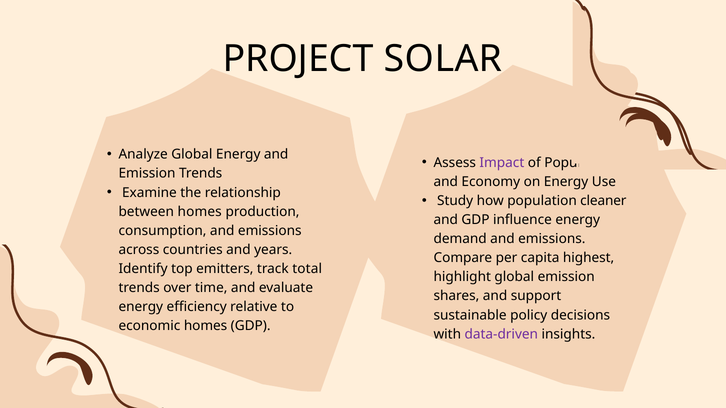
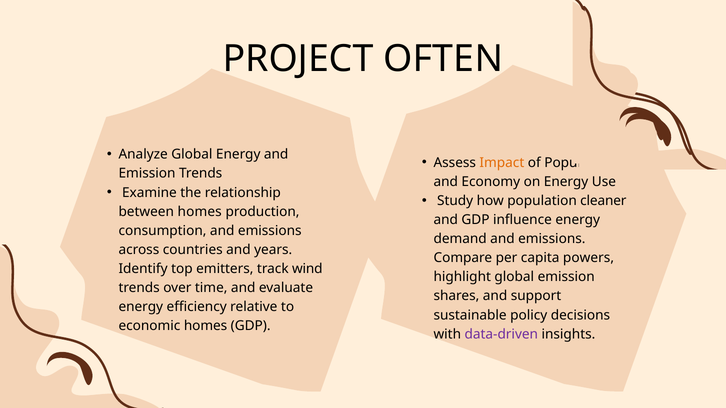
SOLAR: SOLAR -> OFTEN (443, 59)
Impact colour: purple -> orange (502, 163)
highest: highest -> powers (589, 258)
total: total -> wind (307, 269)
